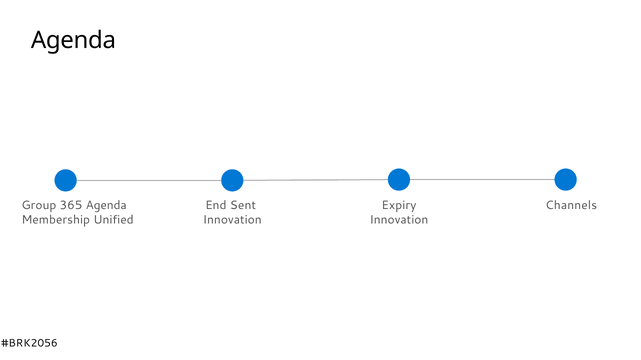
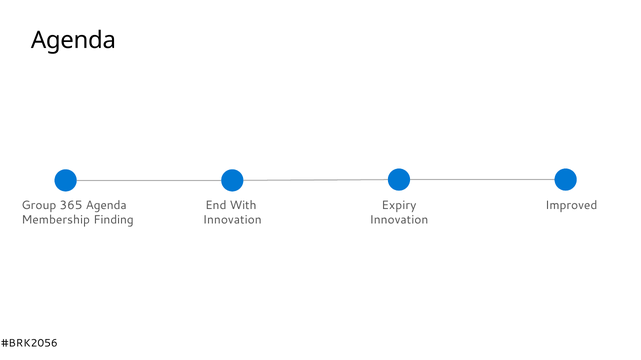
Channels: Channels -> Improved (571, 205)
Sent: Sent -> With (243, 206)
Unified: Unified -> Finding (114, 220)
